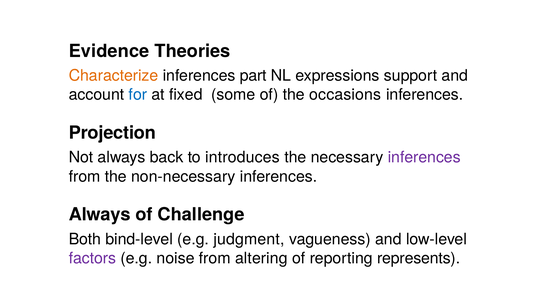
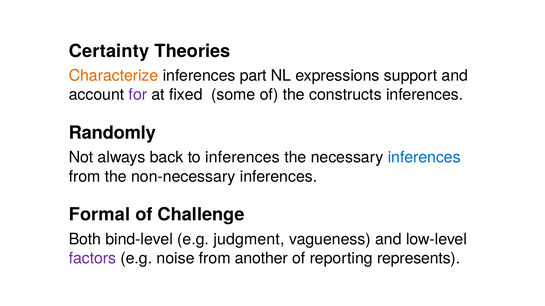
Evidence: Evidence -> Certainty (109, 51)
for colour: blue -> purple (138, 95)
occasions: occasions -> constructs (345, 95)
Projection: Projection -> Randomly (112, 133)
to introduces: introduces -> inferences (242, 158)
inferences colour: purple -> blue (424, 158)
Always: Always -> Formal (99, 215)
altering: altering -> another (261, 259)
